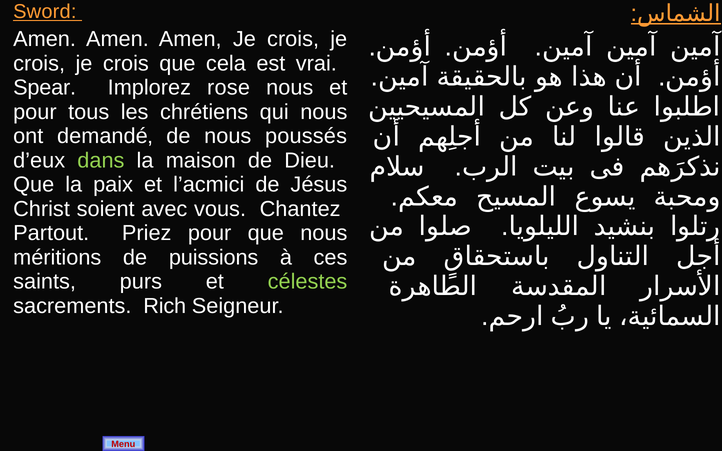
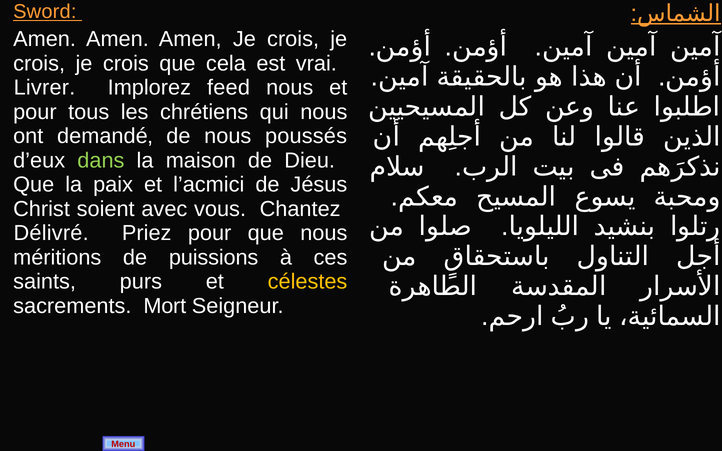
Spear: Spear -> Livrer (44, 88)
rose: rose -> feed (229, 88)
Partout: Partout -> Délivré (51, 233)
célestes colour: light green -> yellow (308, 282)
Rich: Rich -> Mort (165, 306)
